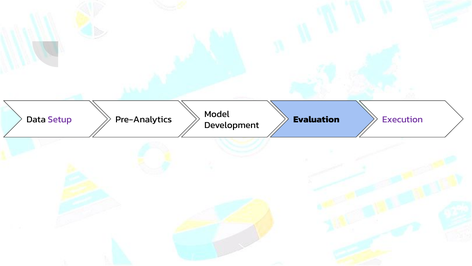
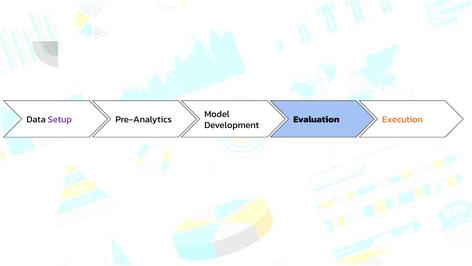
Execution colour: purple -> orange (403, 119)
